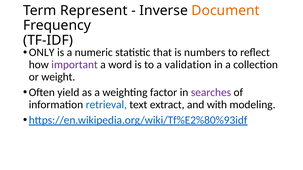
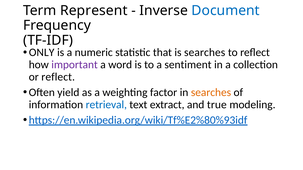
Document colour: orange -> blue (226, 10)
is numbers: numbers -> searches (205, 53)
validation: validation -> sentiment (188, 65)
or weight: weight -> reflect (58, 77)
searches colour: purple -> orange (211, 93)
with: with -> true (217, 105)
